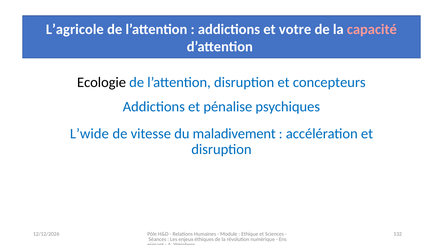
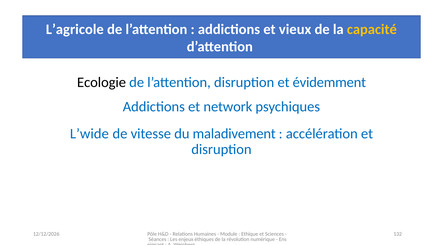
votre: votre -> vieux (295, 29)
capacité colour: pink -> yellow (372, 29)
concepteurs: concepteurs -> évidemment (329, 82)
pénalise: pénalise -> network (228, 106)
